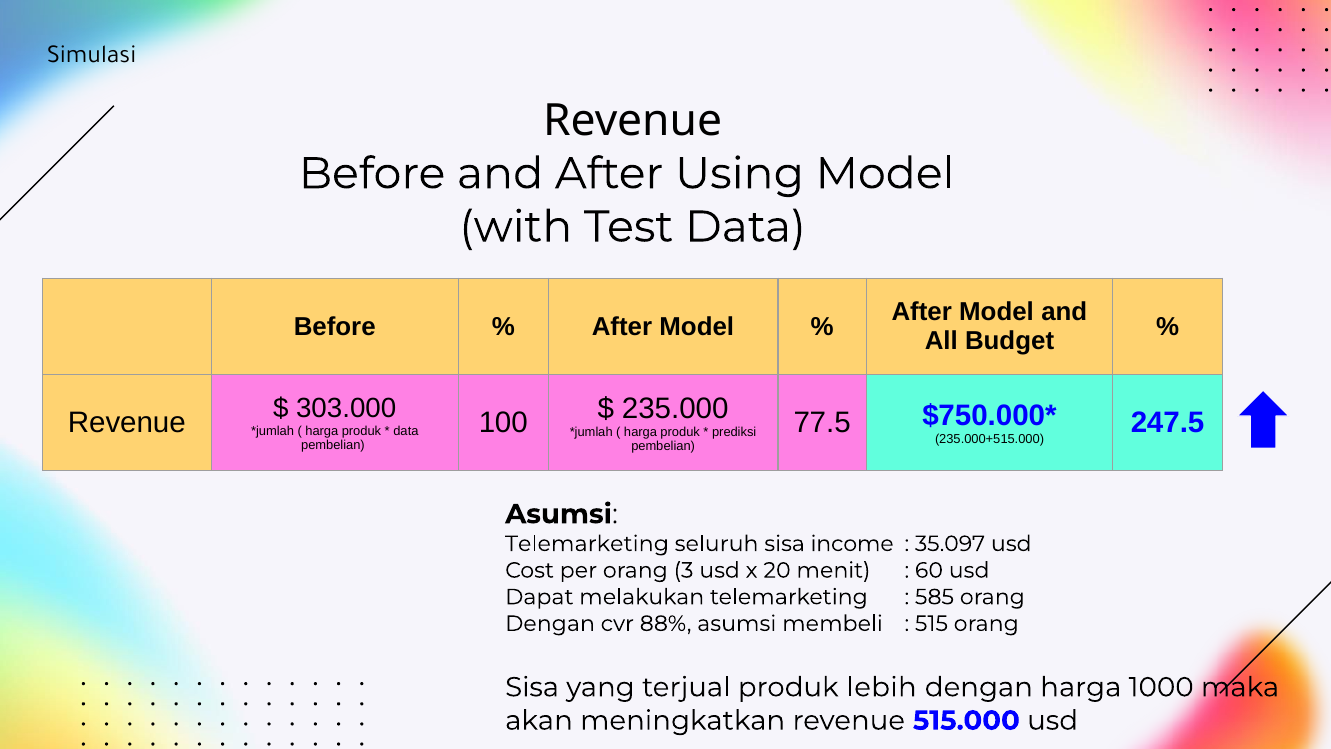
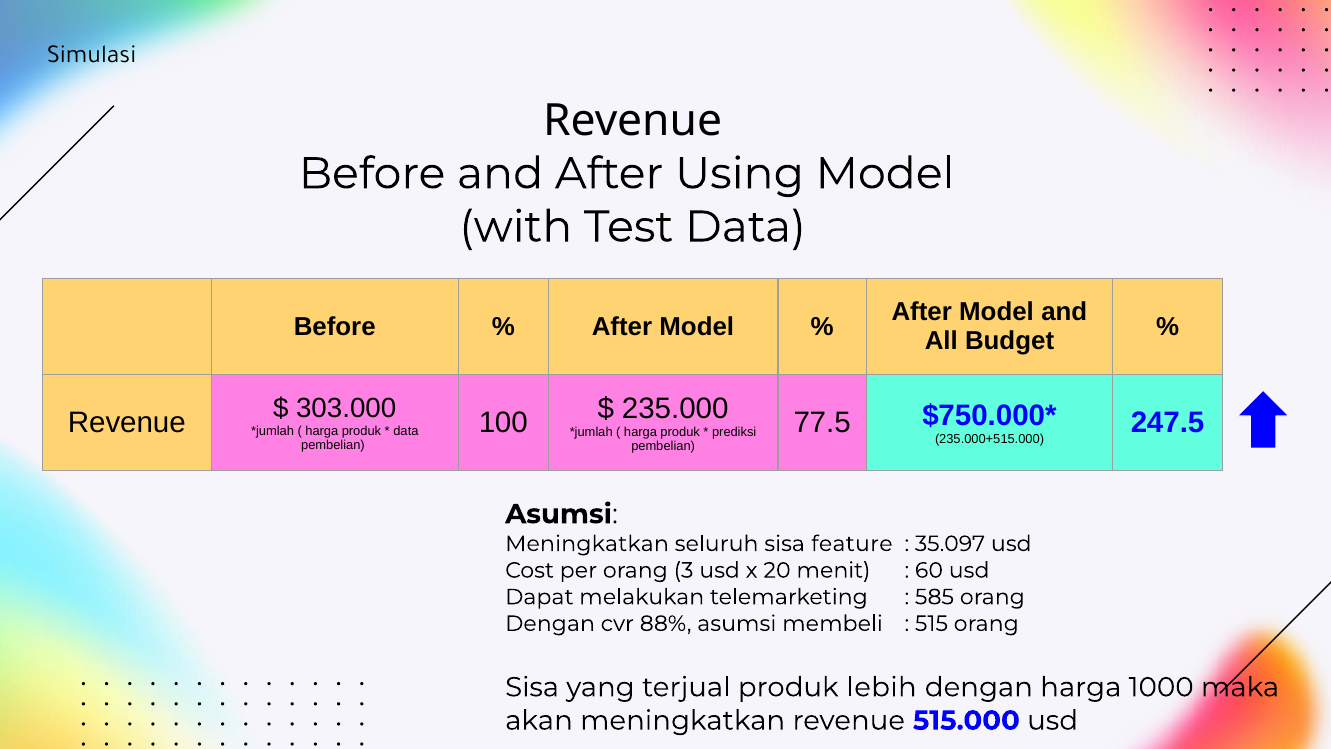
Telemarketing: Telemarketing -> Meningkatkan (587, 544)
income: income -> feature (852, 544)
